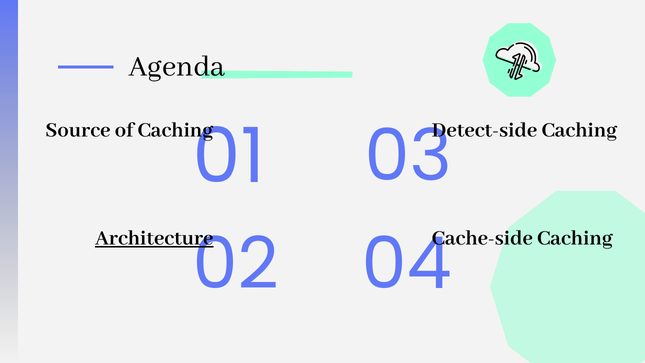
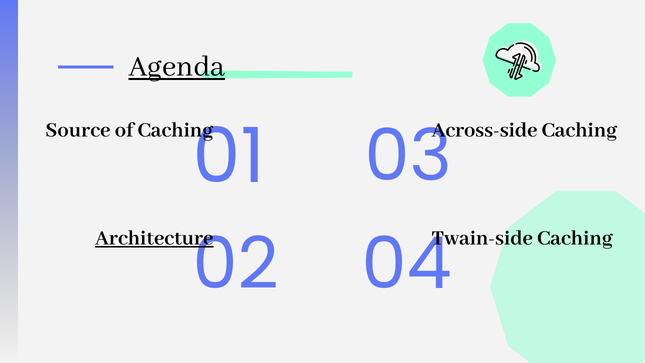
Agenda underline: none -> present (177, 66)
Detect-side: Detect-side -> Across-side (485, 129)
Cache-side: Cache-side -> Twain-side (482, 237)
